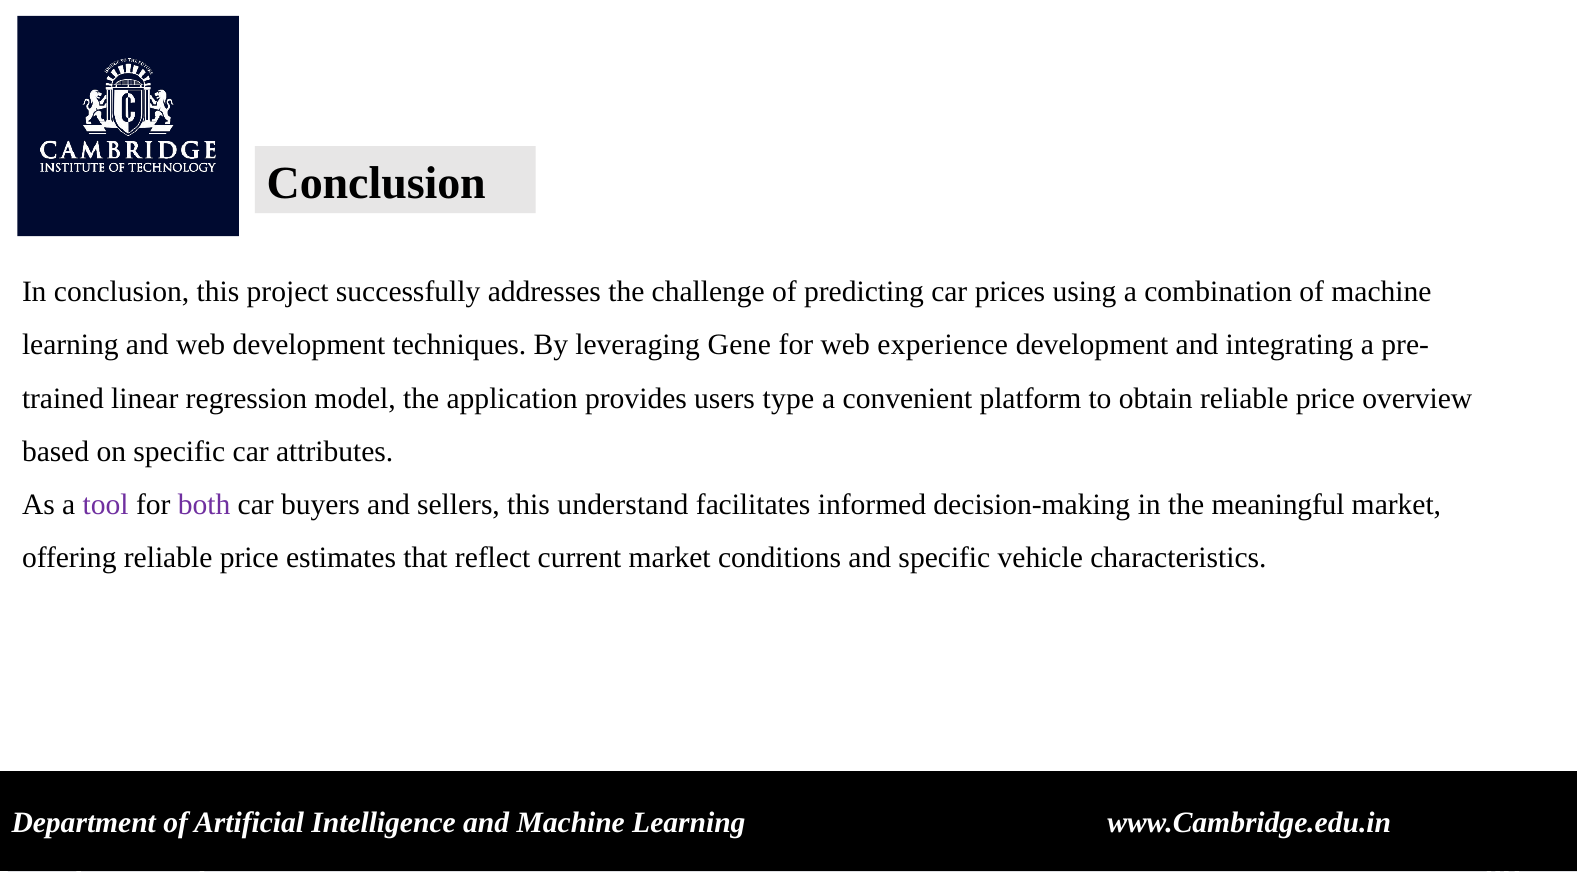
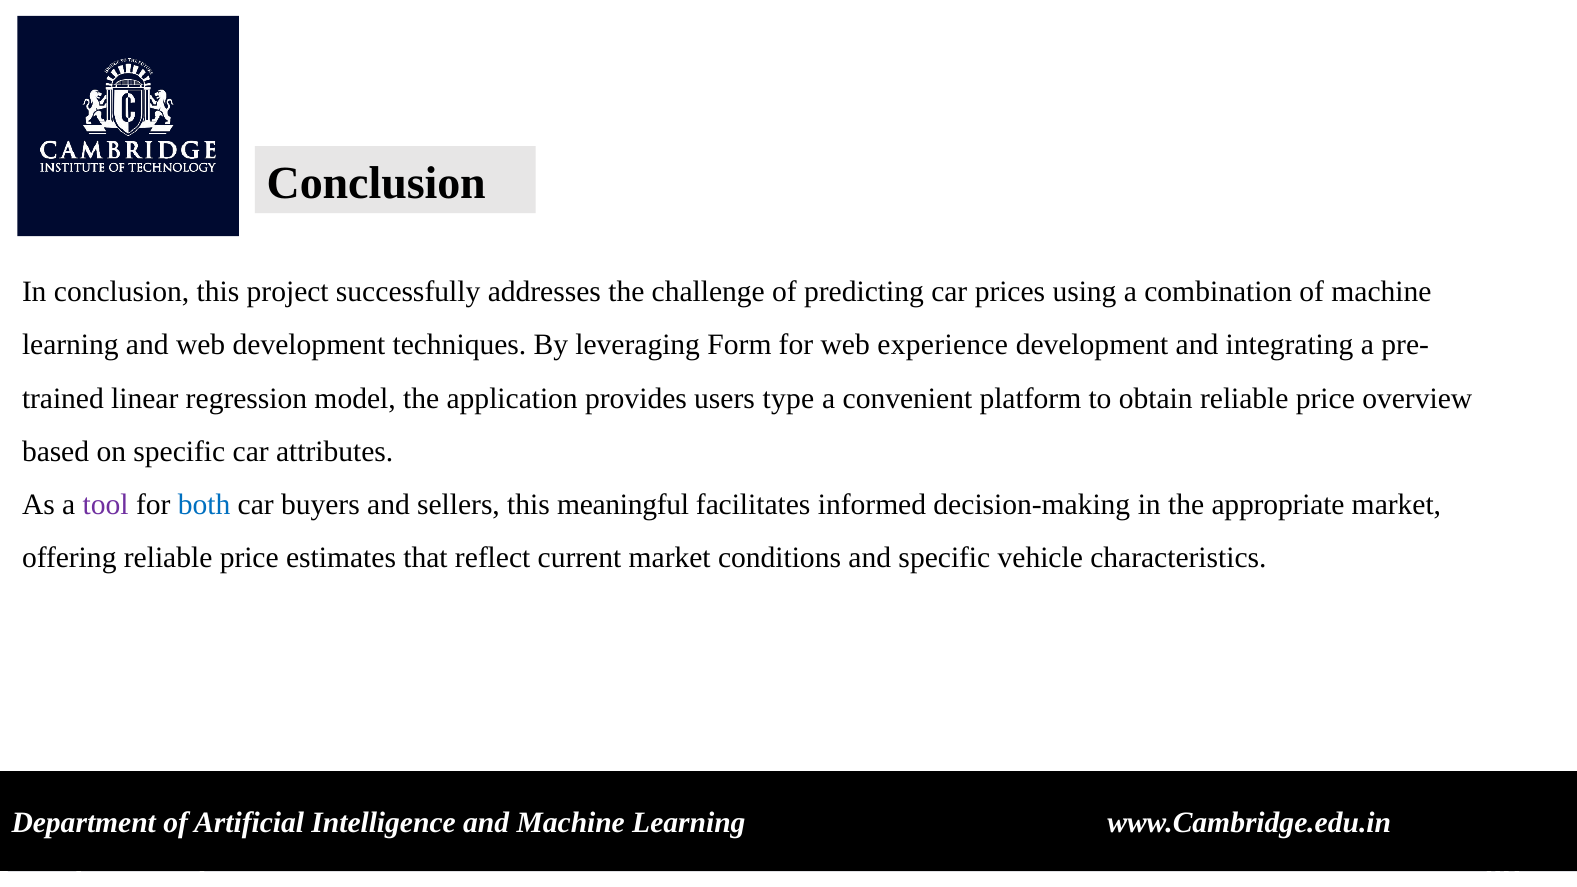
Gene: Gene -> Form (739, 345)
both colour: purple -> blue (204, 505)
understand: understand -> meaningful (623, 505)
meaningful: meaningful -> appropriate (1278, 505)
